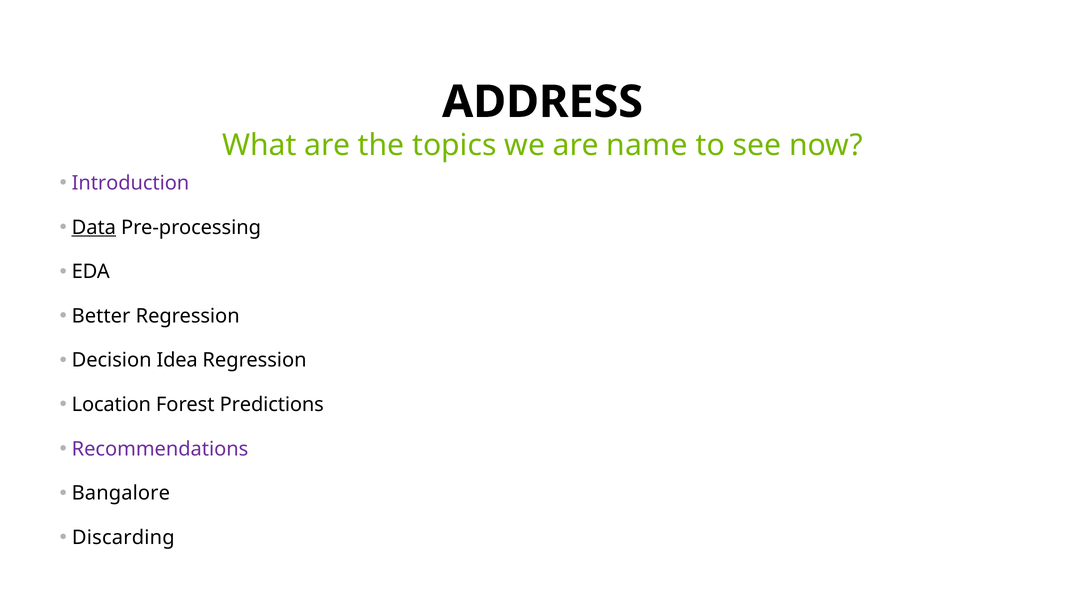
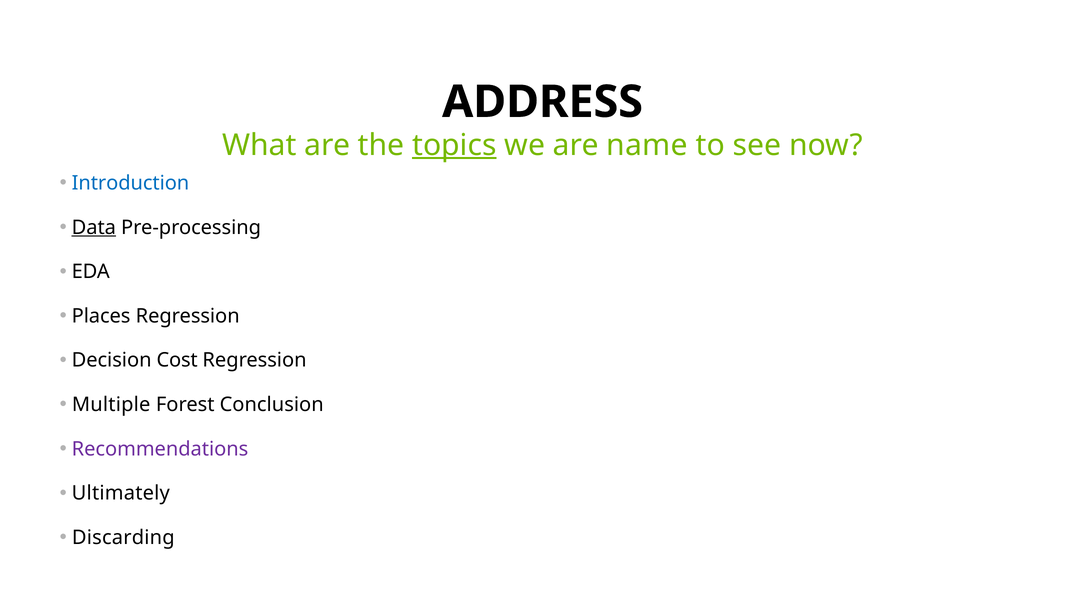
topics underline: none -> present (454, 145)
Introduction colour: purple -> blue (130, 183)
Better: Better -> Places (101, 316)
Idea: Idea -> Cost (177, 361)
Location: Location -> Multiple (111, 405)
Predictions: Predictions -> Conclusion (272, 405)
Bangalore: Bangalore -> Ultimately (121, 494)
